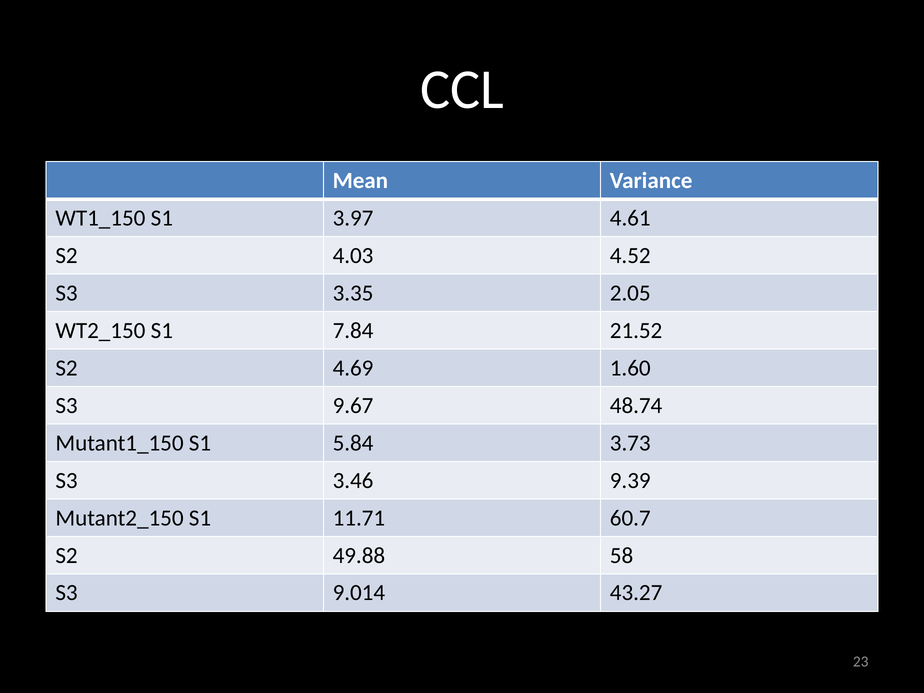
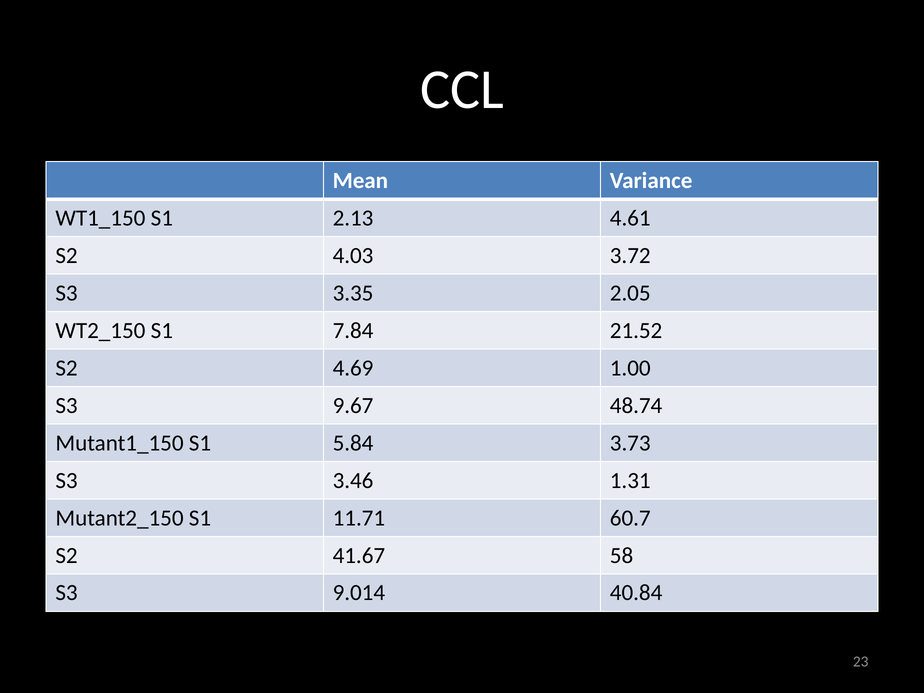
3.97: 3.97 -> 2.13 (353, 218)
4.52: 4.52 -> 3.72 (630, 256)
1.60: 1.60 -> 1.00 (630, 368)
9.39: 9.39 -> 1.31 (630, 480)
49.88: 49.88 -> 41.67 (359, 555)
43.27: 43.27 -> 40.84 (636, 593)
